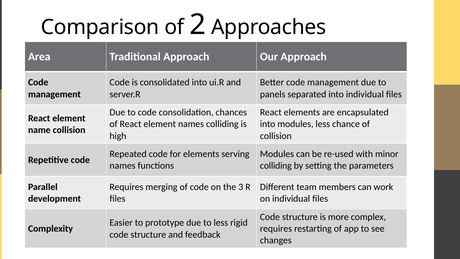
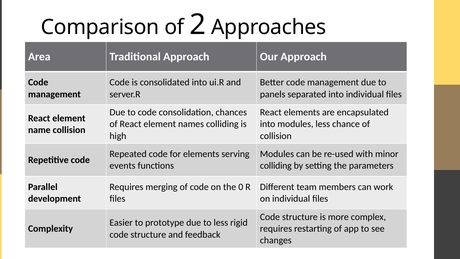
names: names -> events (123, 166)
3: 3 -> 0 (241, 187)
